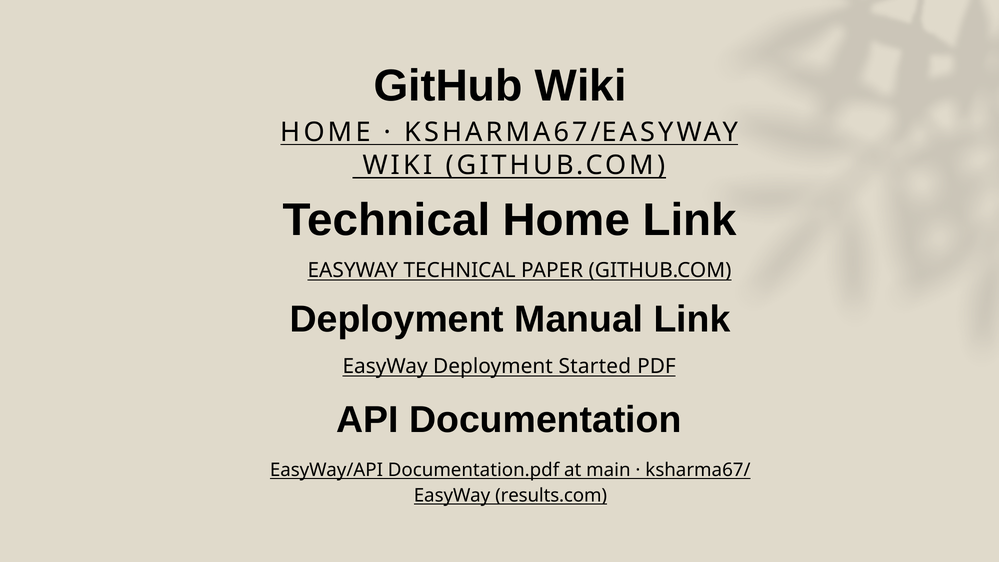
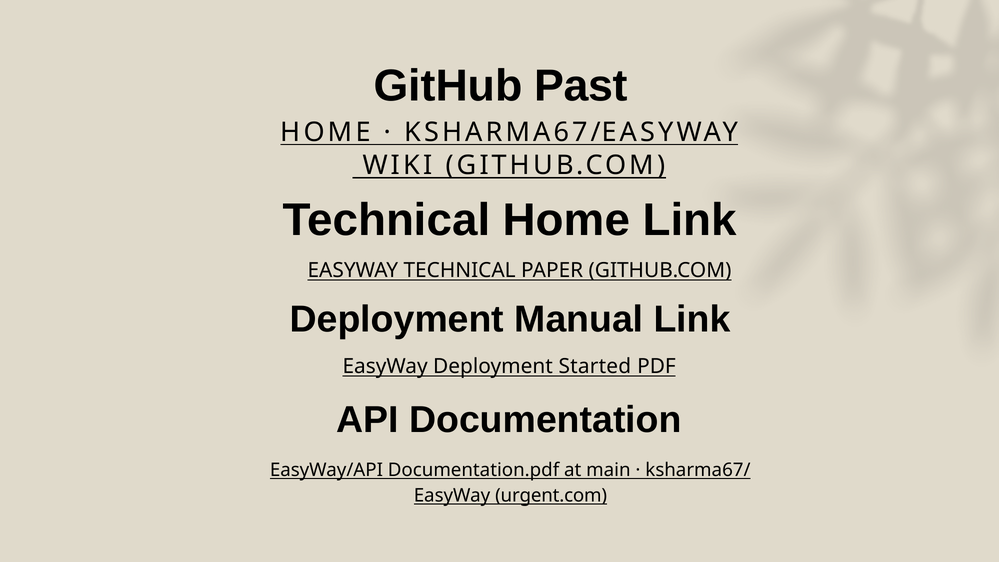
GitHub Wiki: Wiki -> Past (581, 86)
results.com: results.com -> urgent.com (551, 496)
